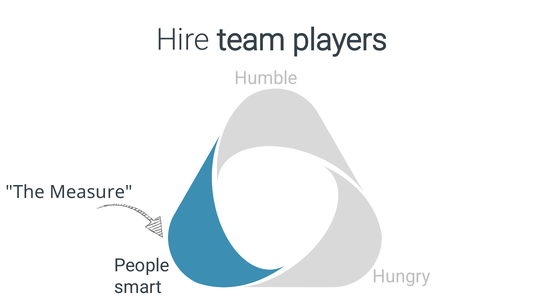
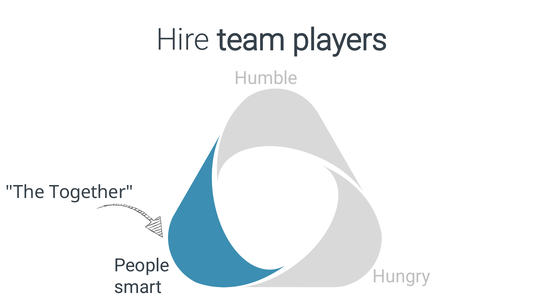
Measure: Measure -> Together (91, 192)
